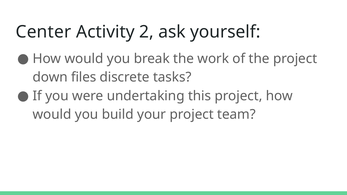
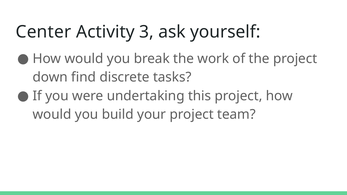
2: 2 -> 3 (147, 32)
files: files -> find (84, 77)
